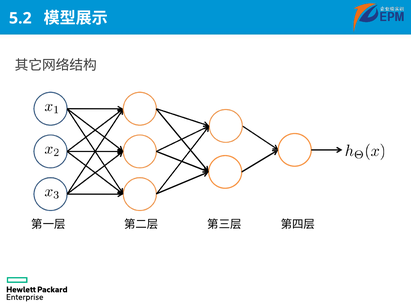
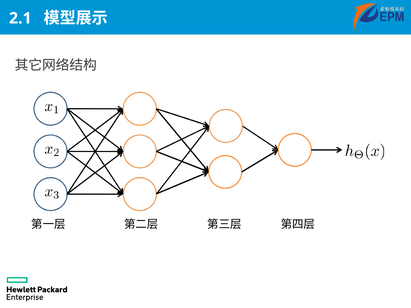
5.2: 5.2 -> 2.1 (20, 18)
